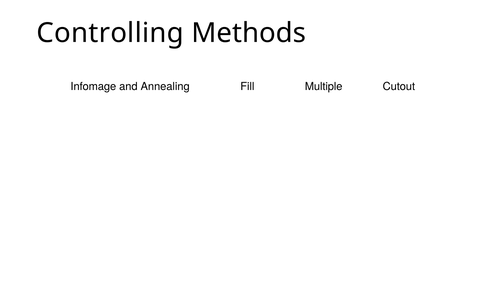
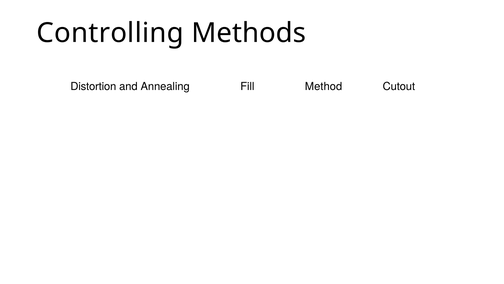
Infomage: Infomage -> Distortion (93, 86)
Multiple: Multiple -> Method (324, 86)
